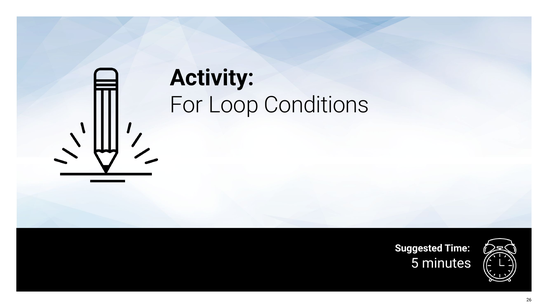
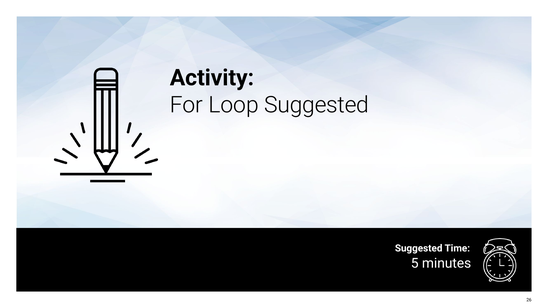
Loop Conditions: Conditions -> Suggested (317, 105)
